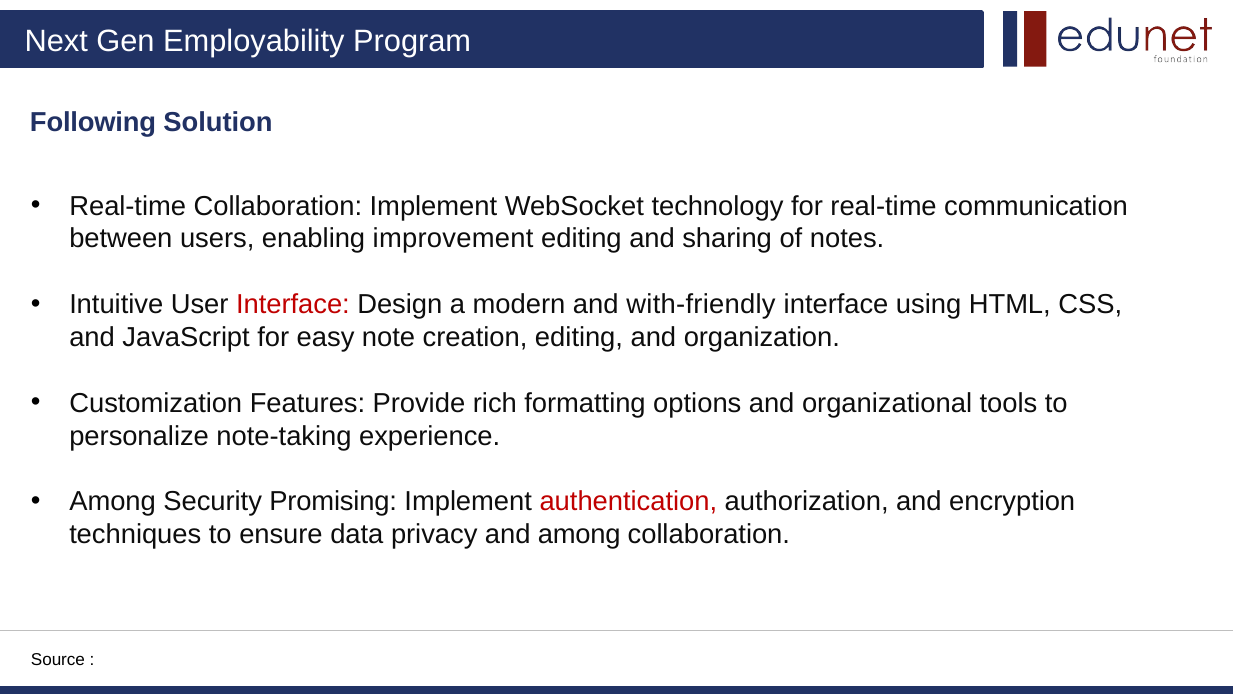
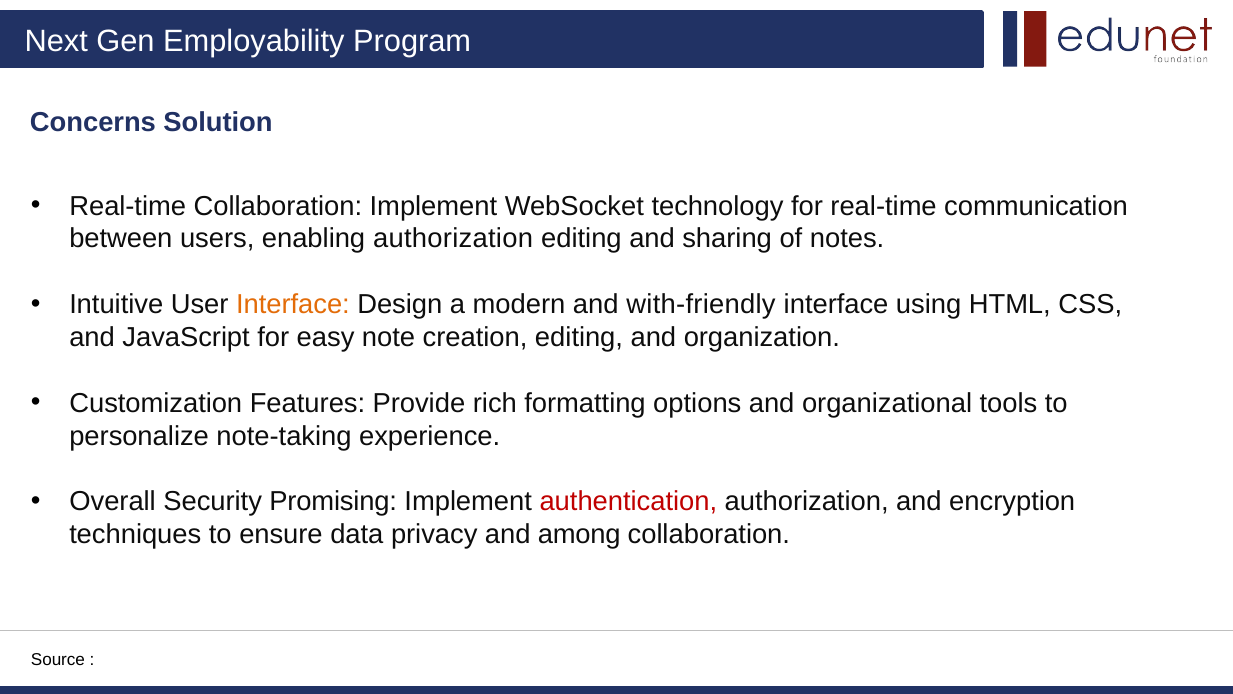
Following: Following -> Concerns (93, 123)
enabling improvement: improvement -> authorization (453, 239)
Interface colour: red -> orange (293, 304)
Among: Among -> Overall (113, 502)
